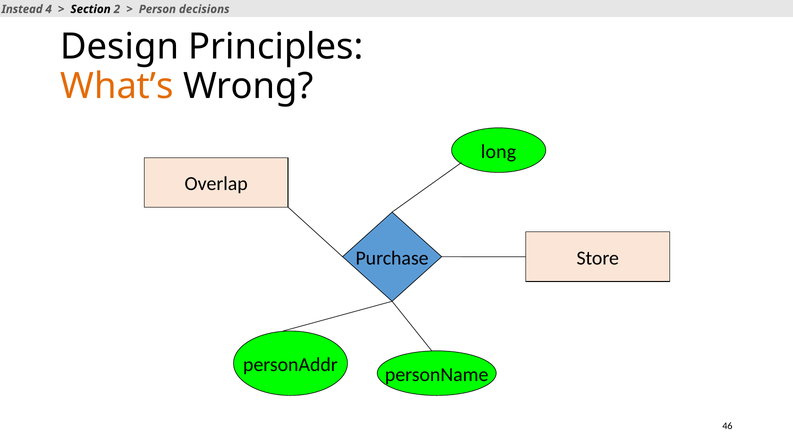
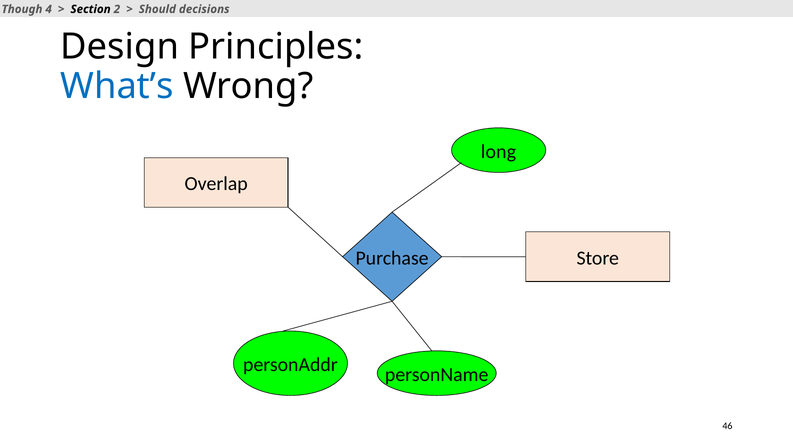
Instead: Instead -> Though (22, 9)
Person: Person -> Should (157, 9)
What’s colour: orange -> blue (117, 86)
